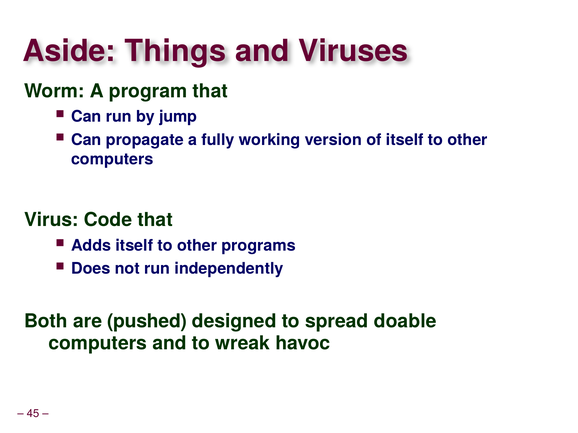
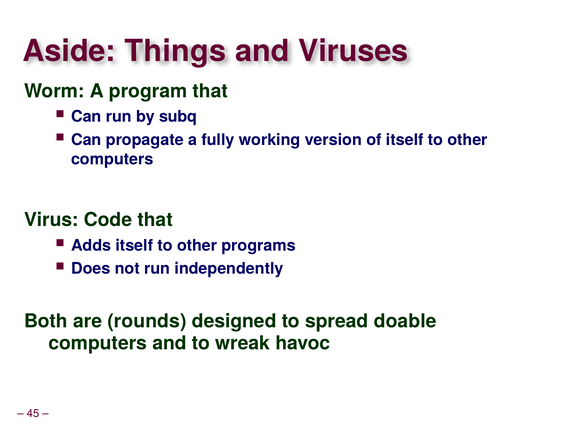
jump: jump -> subq (178, 117)
pushed: pushed -> rounds (147, 322)
